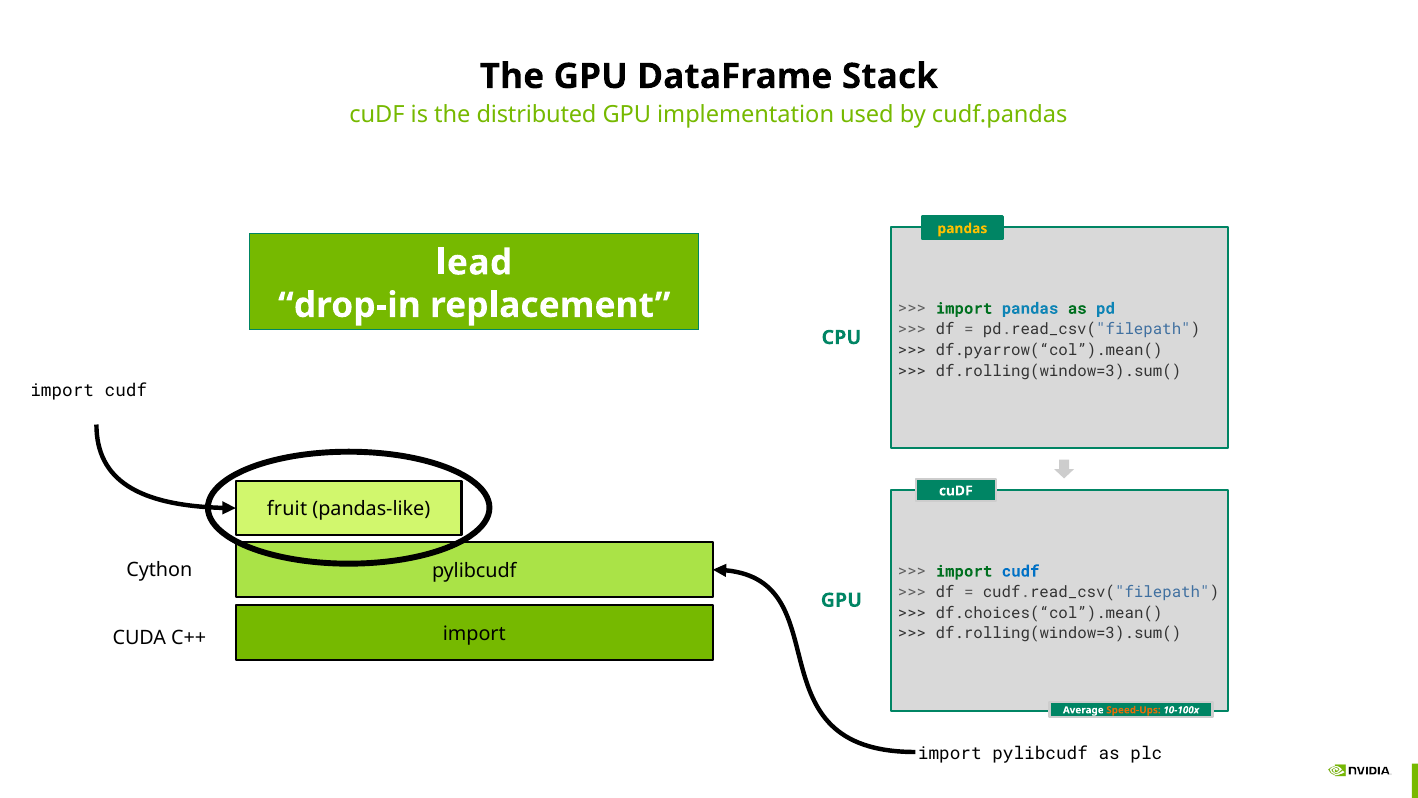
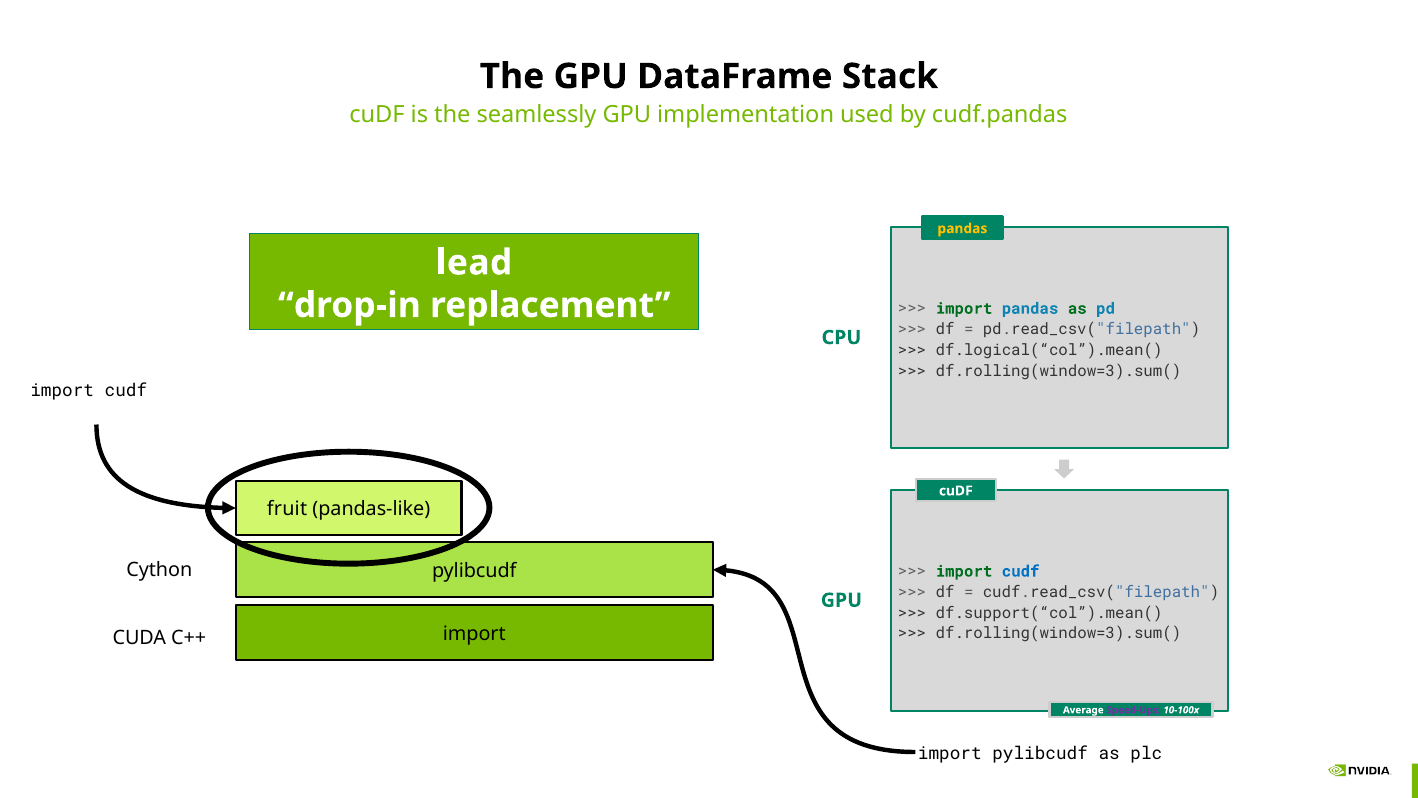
distributed: distributed -> seamlessly (537, 114)
df.pyarrow(“col”).mean(: df.pyarrow(“col”).mean( -> df.logical(“col”).mean( (1049, 350)
df.choices(“col”).mean(: df.choices(“col”).mean( -> df.support(“col”).mean( (1049, 613)
Speed-Ups colour: orange -> purple (1133, 710)
